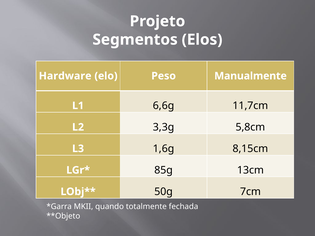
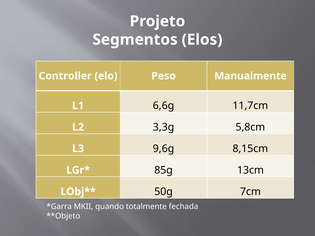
Hardware: Hardware -> Controller (65, 76)
1,6g: 1,6g -> 9,6g (164, 149)
